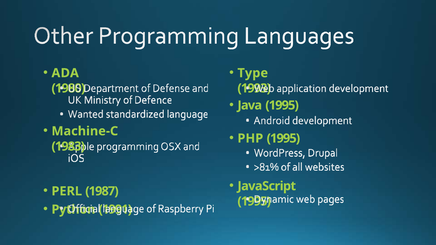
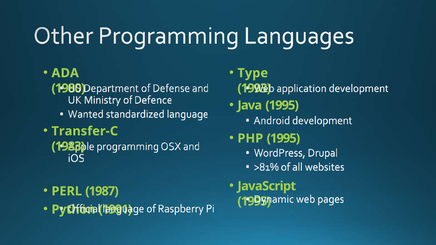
Machine-C: Machine-C -> Transfer-C (85, 131)
